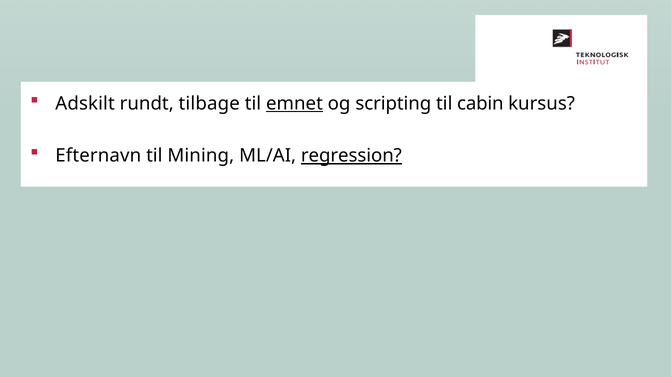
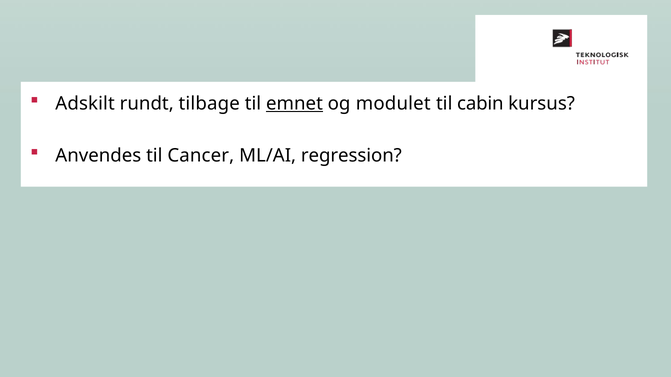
scripting: scripting -> modulet (393, 104)
Efternavn: Efternavn -> Anvendes (98, 156)
Mining: Mining -> Cancer (201, 156)
regression underline: present -> none (351, 156)
